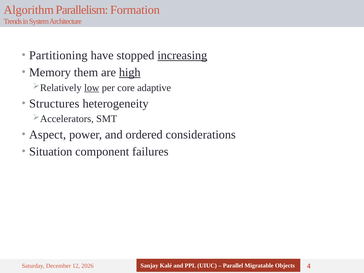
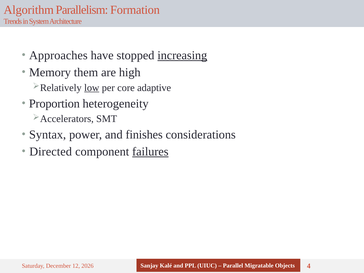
Partitioning: Partitioning -> Approaches (58, 55)
high underline: present -> none (130, 72)
Structures: Structures -> Proportion (54, 104)
Aspect: Aspect -> Syntax (48, 135)
ordered: ordered -> finishes (144, 135)
Situation: Situation -> Directed (51, 152)
failures underline: none -> present (150, 152)
